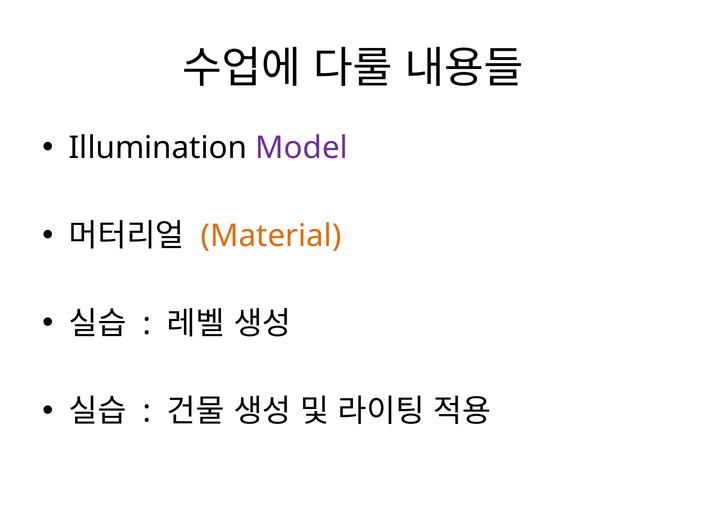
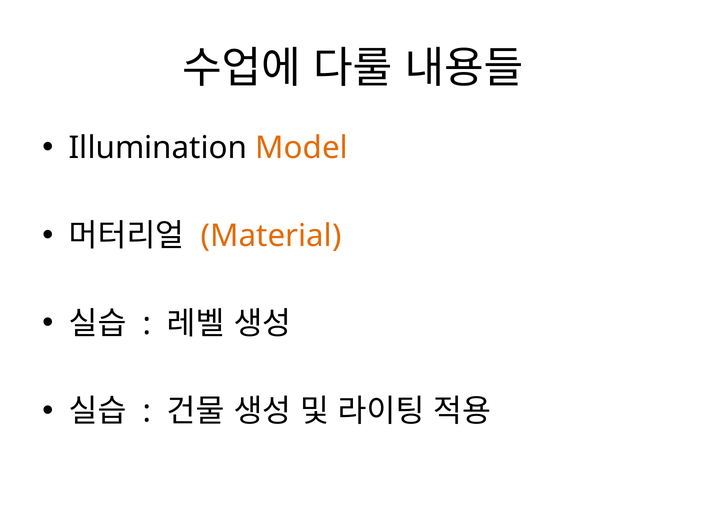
Model colour: purple -> orange (302, 148)
